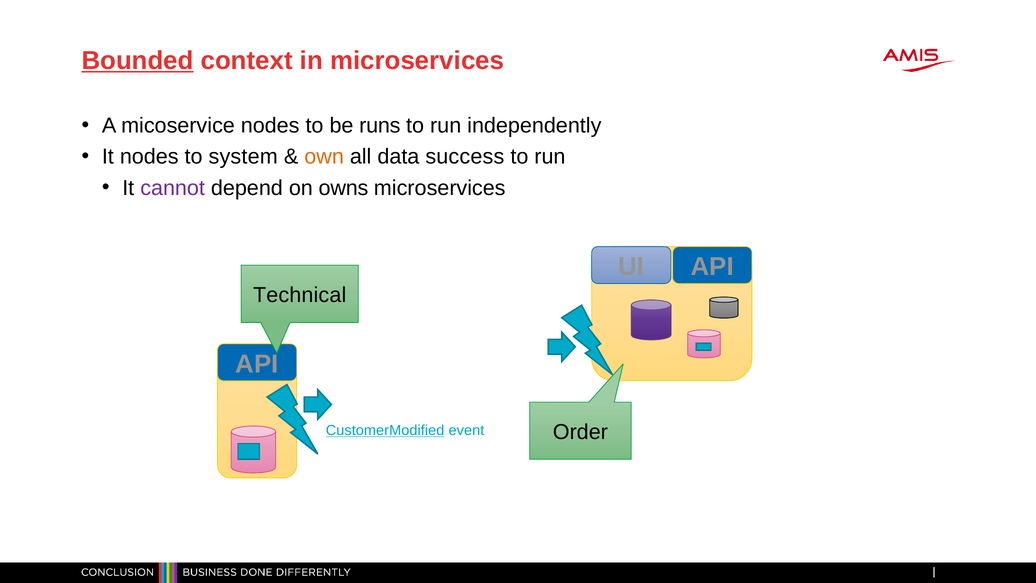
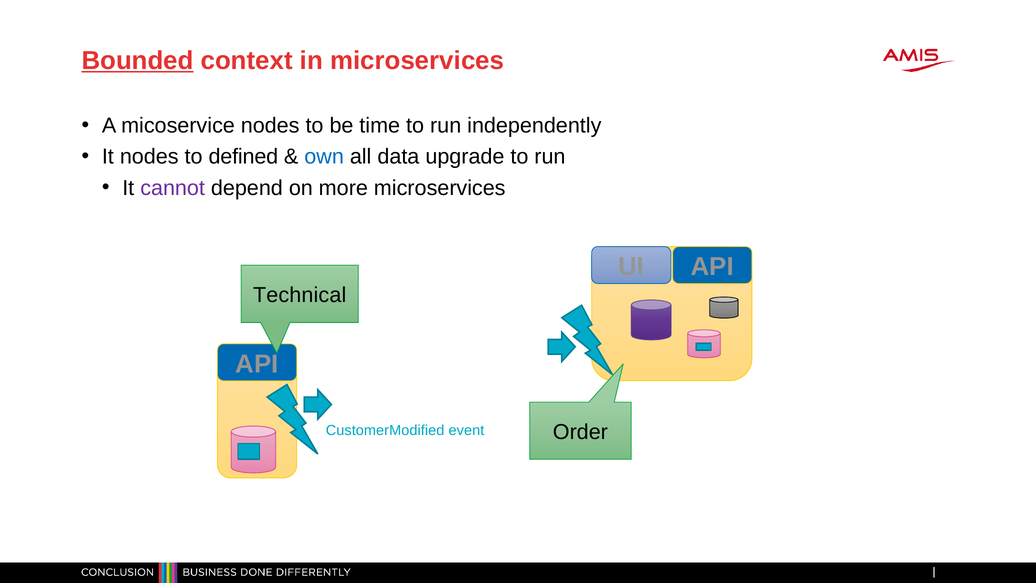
runs: runs -> time (380, 126)
system: system -> defined (243, 157)
own colour: orange -> blue (324, 157)
success: success -> upgrade (465, 157)
owns: owns -> more (343, 188)
CustomerModified underline: present -> none (385, 430)
